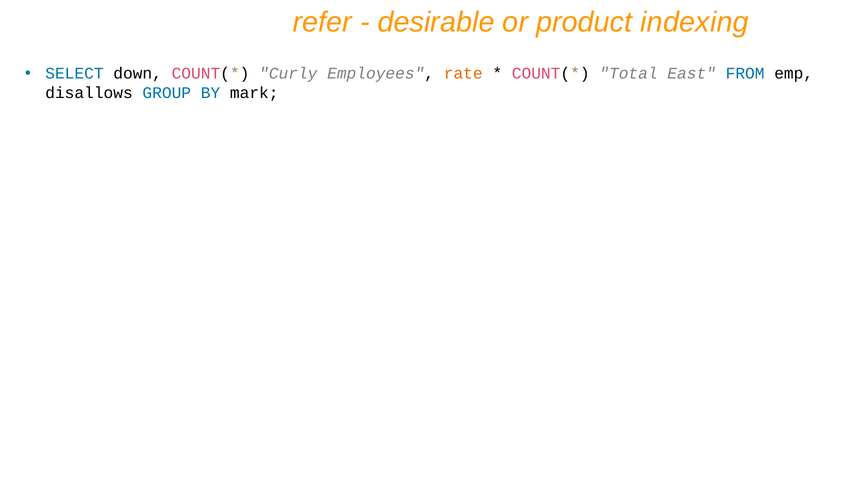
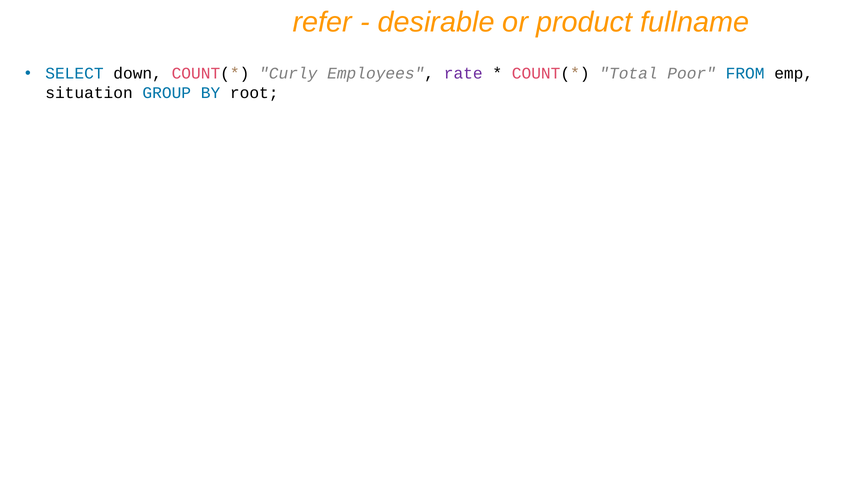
indexing: indexing -> fullname (695, 22)
rate colour: orange -> purple (463, 74)
East: East -> Poor (692, 74)
disallows: disallows -> situation (89, 93)
mark: mark -> root (254, 93)
